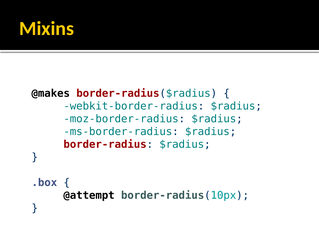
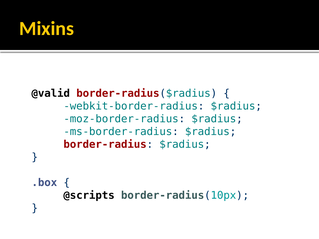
@makes: @makes -> @valid (51, 94)
@attempt: @attempt -> @scripts (89, 196)
